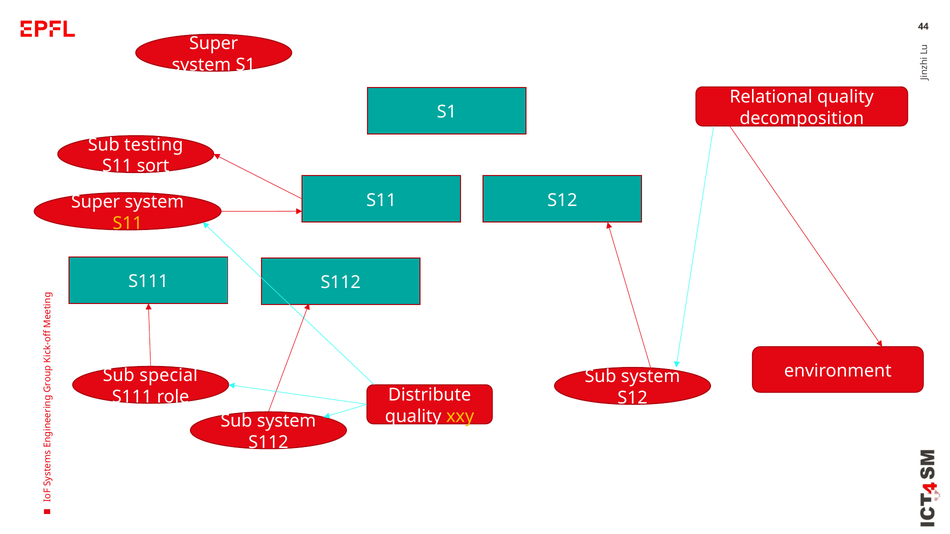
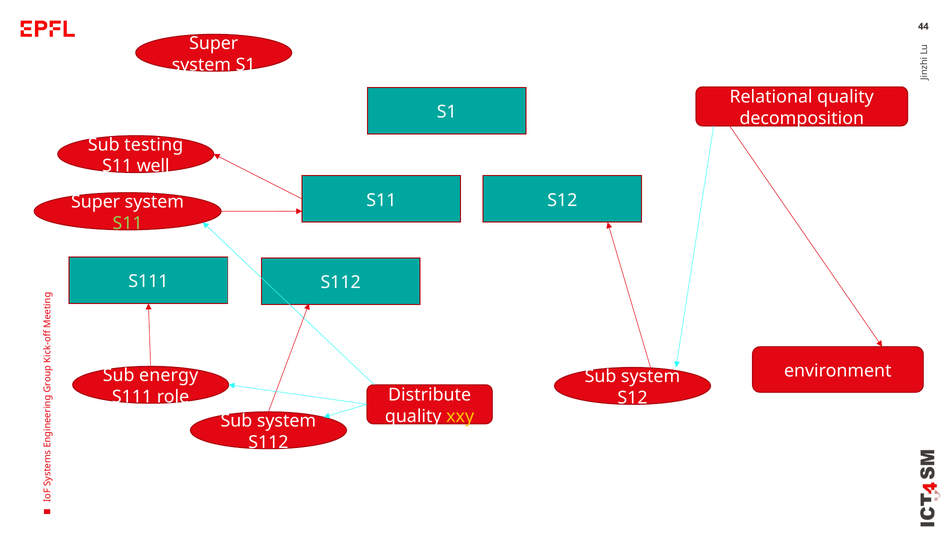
sort: sort -> well (153, 166)
S11 colour: yellow -> light green (128, 223)
special: special -> energy (169, 376)
